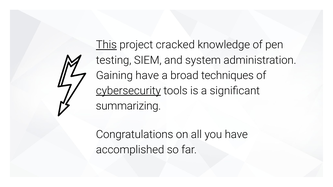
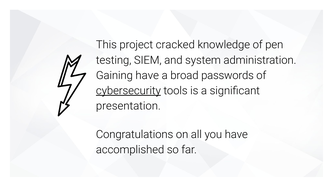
This underline: present -> none (106, 45)
techniques: techniques -> passwords (227, 76)
summarizing: summarizing -> presentation (128, 106)
